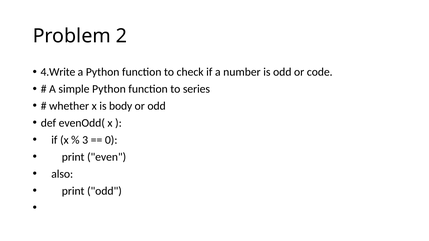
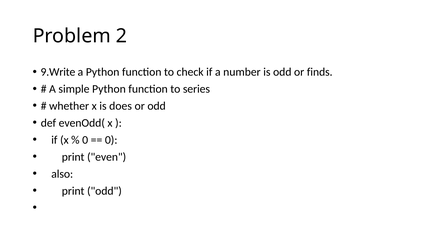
4.Write: 4.Write -> 9.Write (58, 72)
code: code -> finds (320, 72)
body: body -> does (121, 106)
3: 3 -> 0 (85, 140)
